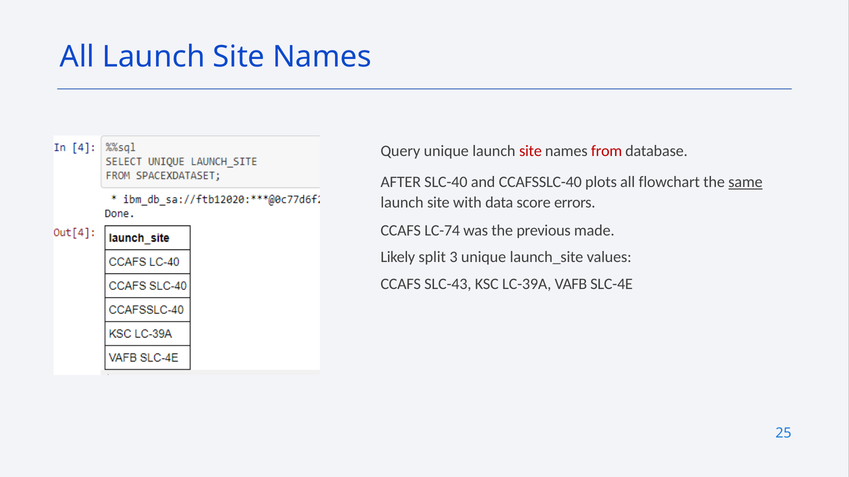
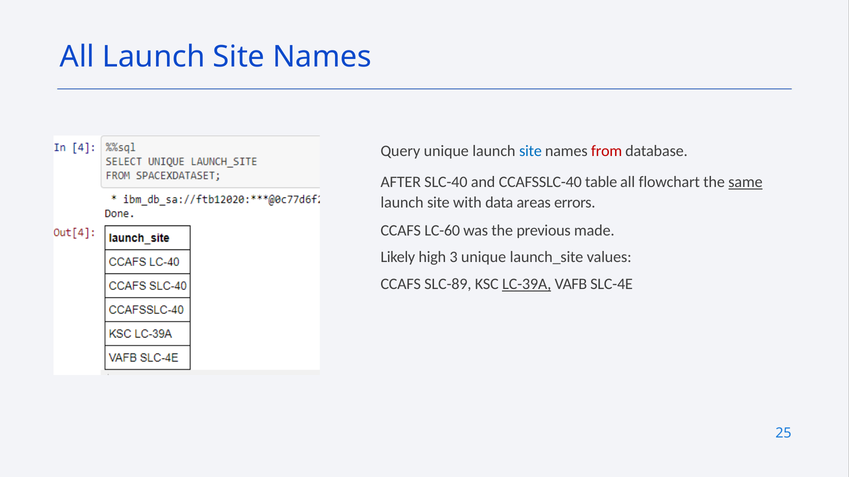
site colour: red -> blue (530, 151)
plots: plots -> table (601, 182)
score: score -> areas (534, 203)
LC-74: LC-74 -> LC-60 (442, 231)
split: split -> high (432, 257)
SLC-43: SLC-43 -> SLC-89 (448, 284)
LC-39A underline: none -> present (527, 284)
